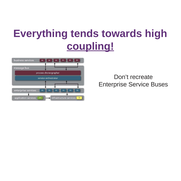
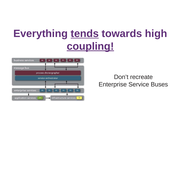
tends underline: none -> present (85, 34)
